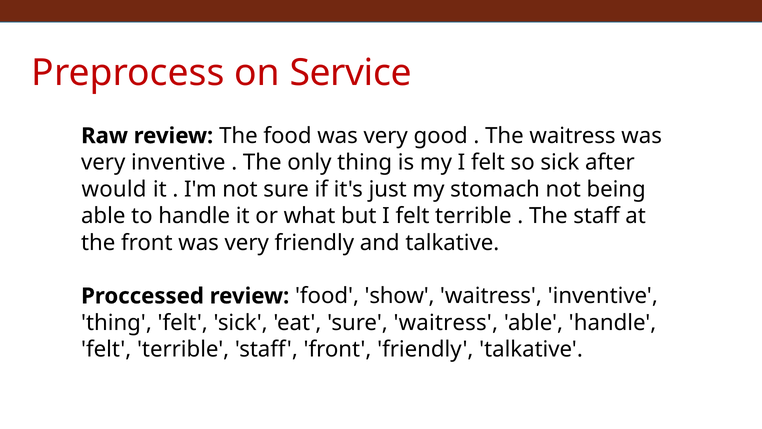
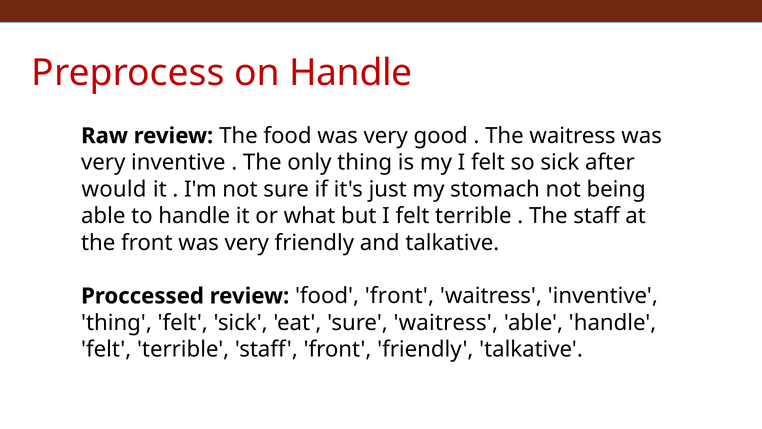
on Service: Service -> Handle (351, 73)
food show: show -> front (399, 296)
